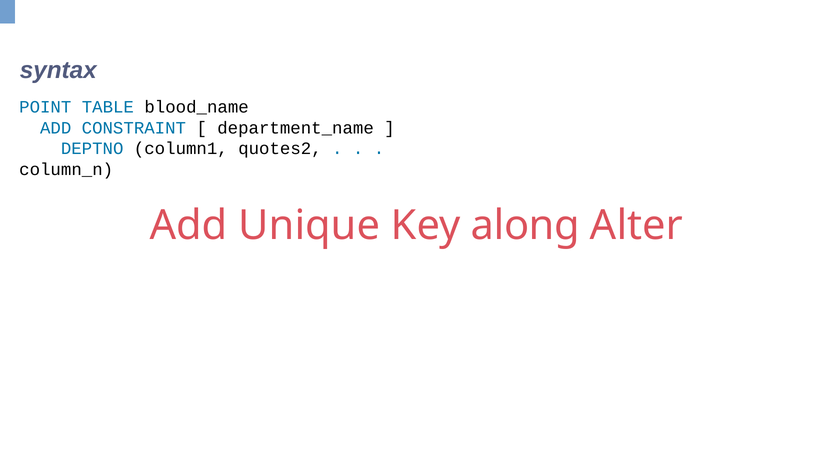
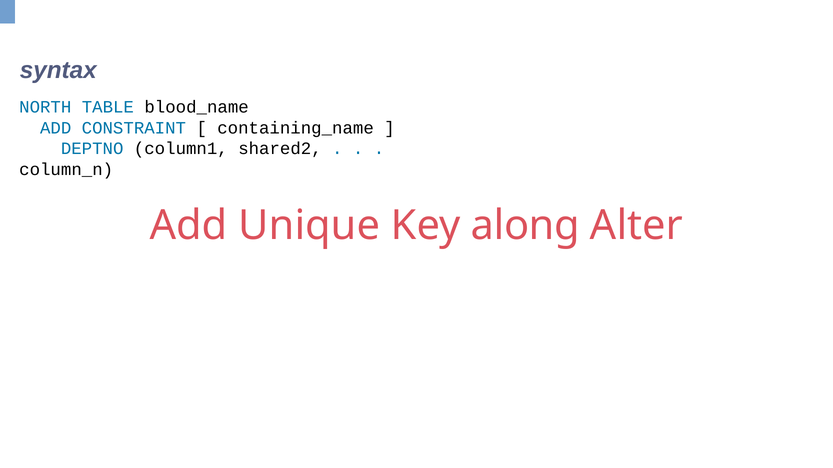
POINT: POINT -> NORTH (45, 107)
department_name: department_name -> containing_name (296, 128)
quotes2: quotes2 -> shared2 (280, 149)
